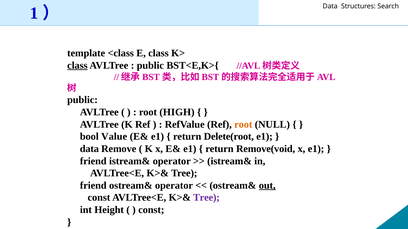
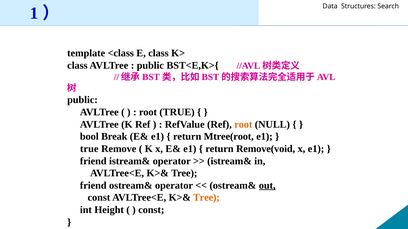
class underline: present -> none (77, 65)
root HIGH: HIGH -> TRUE (177, 112)
Value: Value -> Break (114, 137)
Delete(root: Delete(root -> Mtree(root (229, 137)
data: data -> true (89, 149)
Tree colour: purple -> orange (206, 198)
